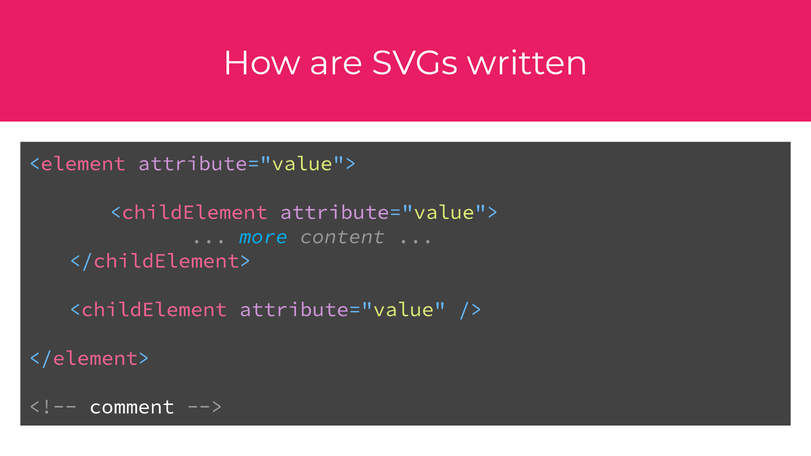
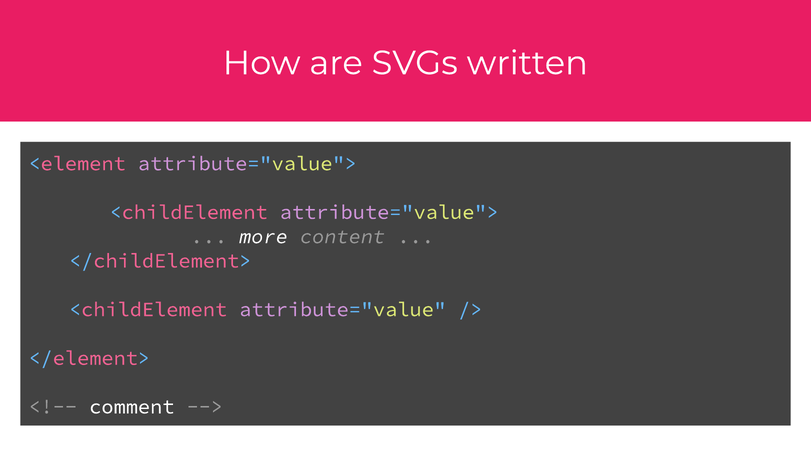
more colour: light blue -> white (264, 237)
